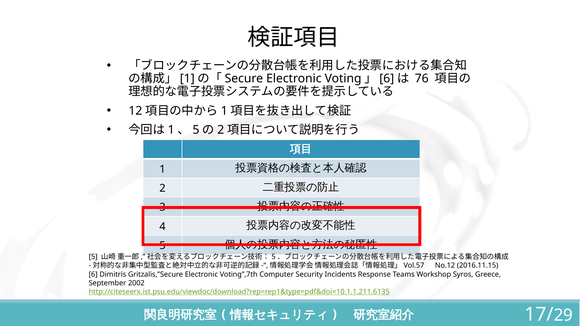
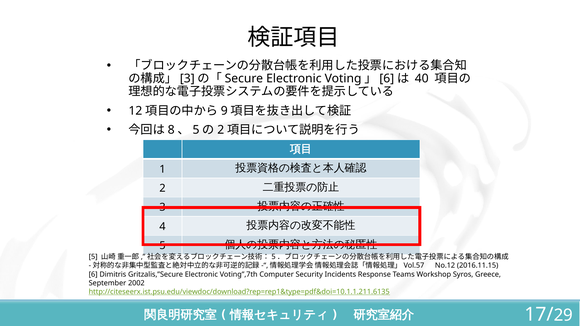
1: 1 -> 3 (187, 79)
76: 76 -> 40 (422, 79)
1: 1 -> 9 (224, 111)
1: 1 -> 8 (171, 130)
